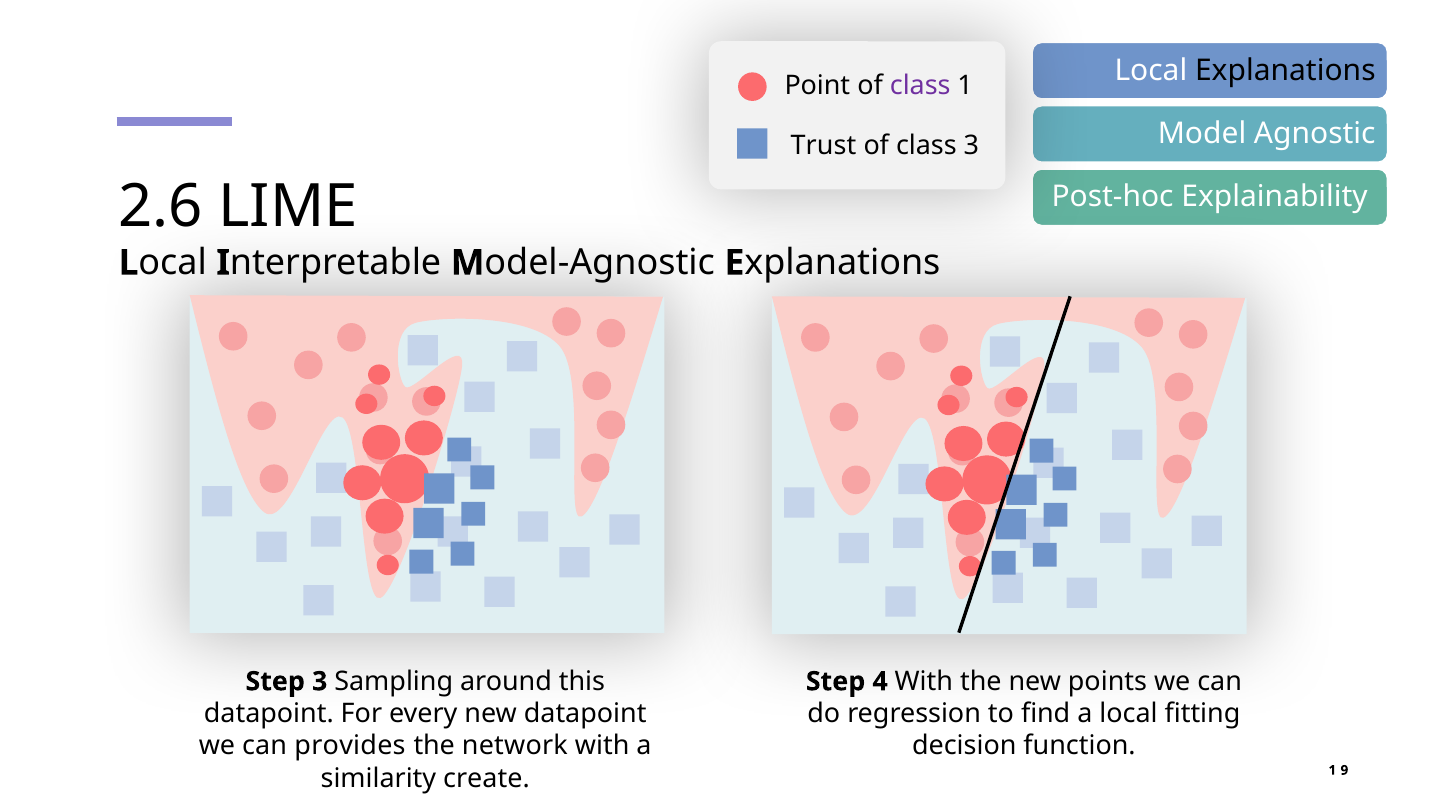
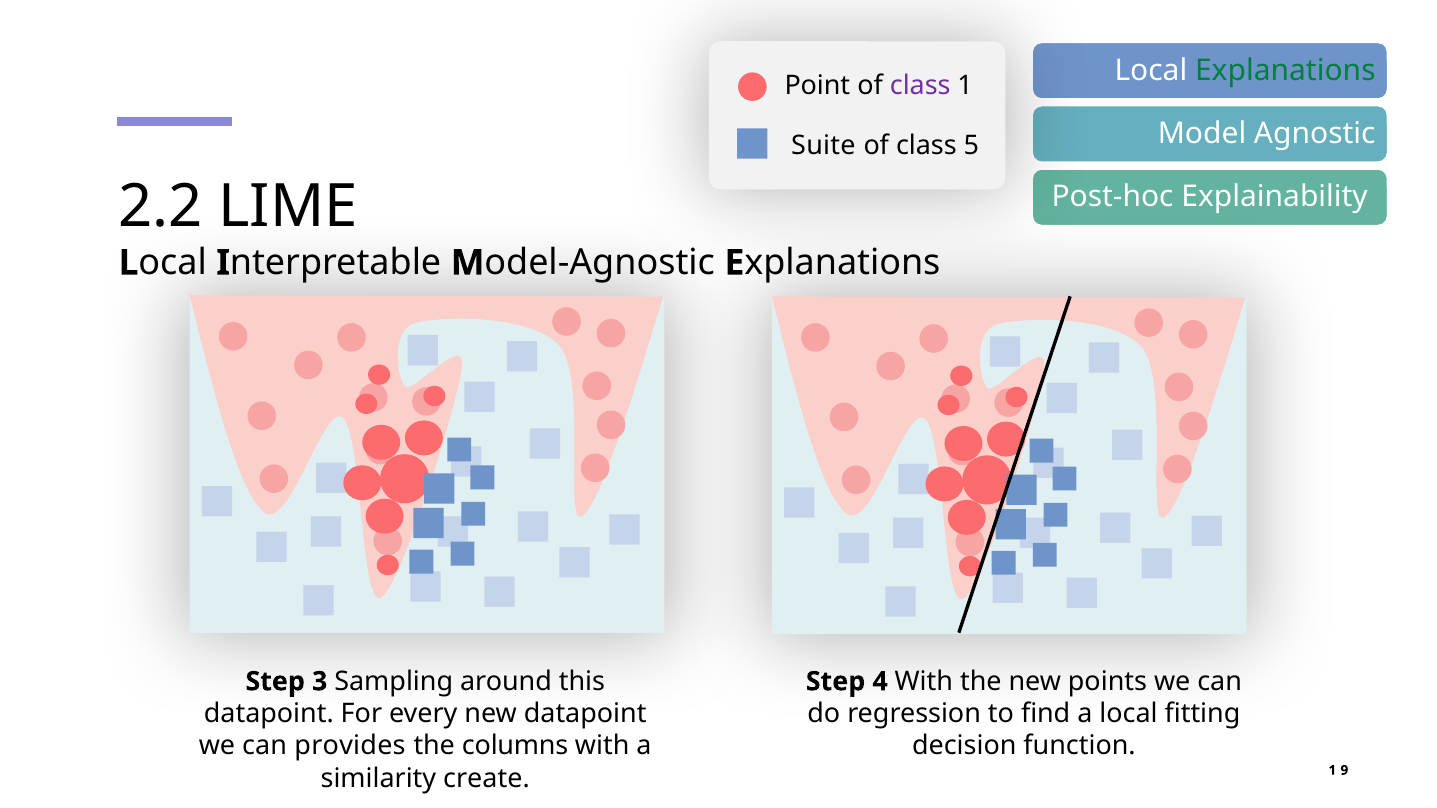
Explanations colour: black -> green (1285, 71)
Trust: Trust -> Suite (823, 145)
class 3: 3 -> 5 (971, 145)
2.6: 2.6 -> 2.2 (161, 207)
network: network -> columns (515, 746)
